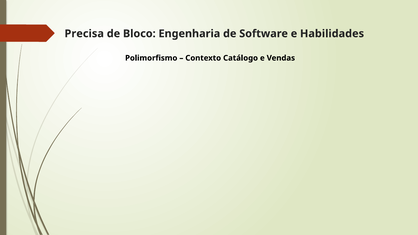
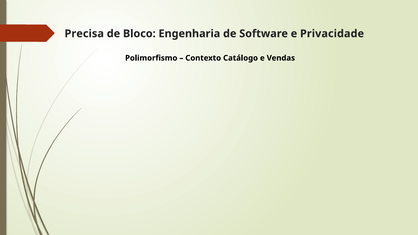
Habilidades: Habilidades -> Privacidade (332, 34)
